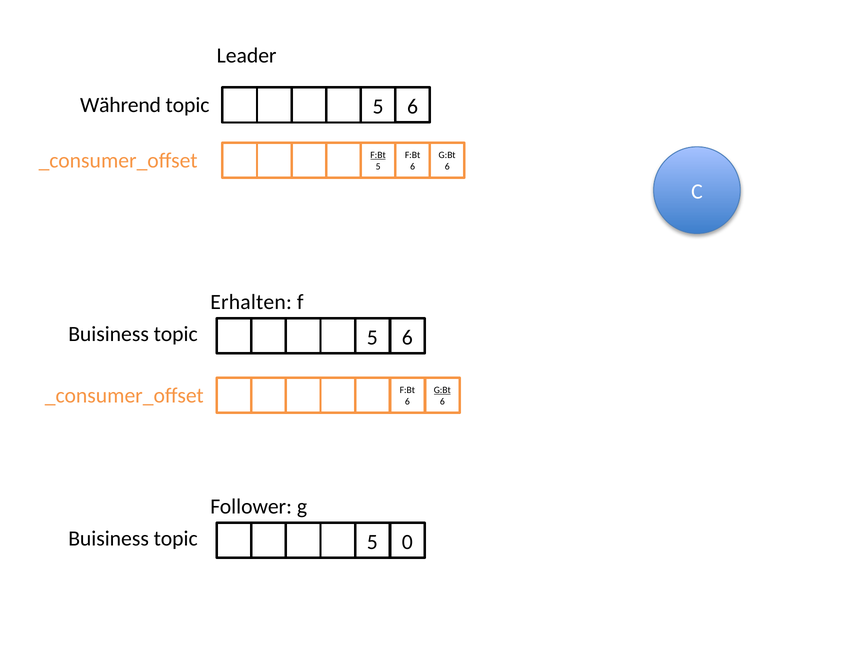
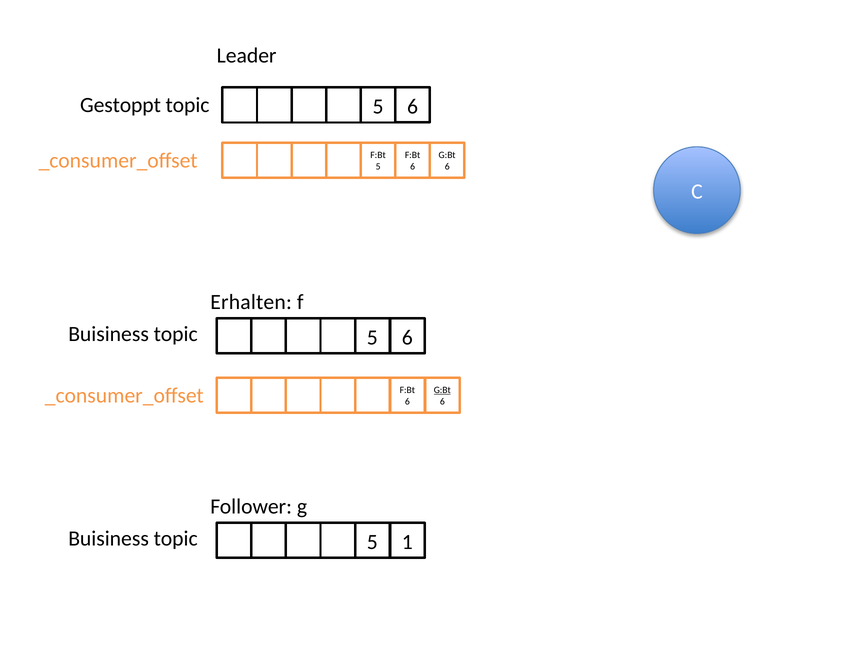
Während: Während -> Gestoppt (120, 105)
F:Bt underline: present -> none (378, 155)
0: 0 -> 1 (407, 541)
